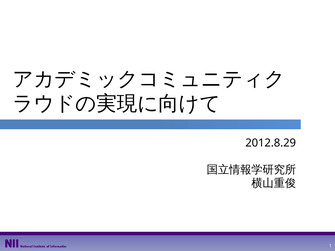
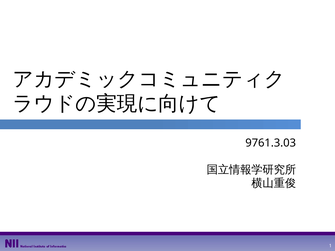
2012.8.29: 2012.8.29 -> 9761.3.03 (271, 143)
